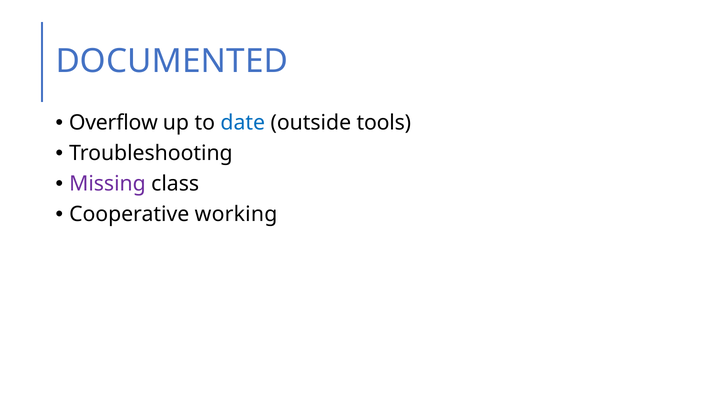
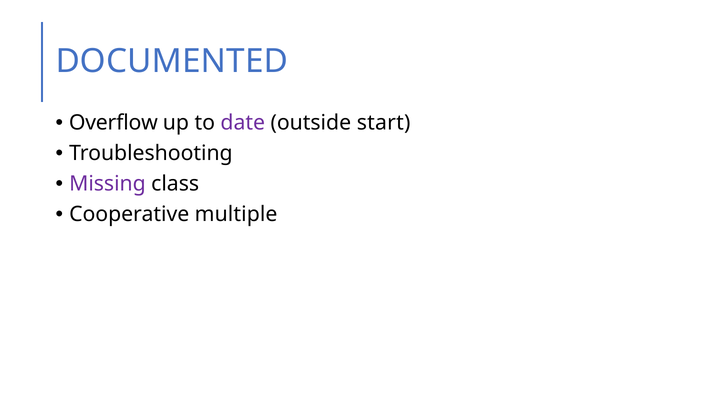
date colour: blue -> purple (243, 123)
tools: tools -> start (384, 123)
working: working -> multiple (236, 215)
